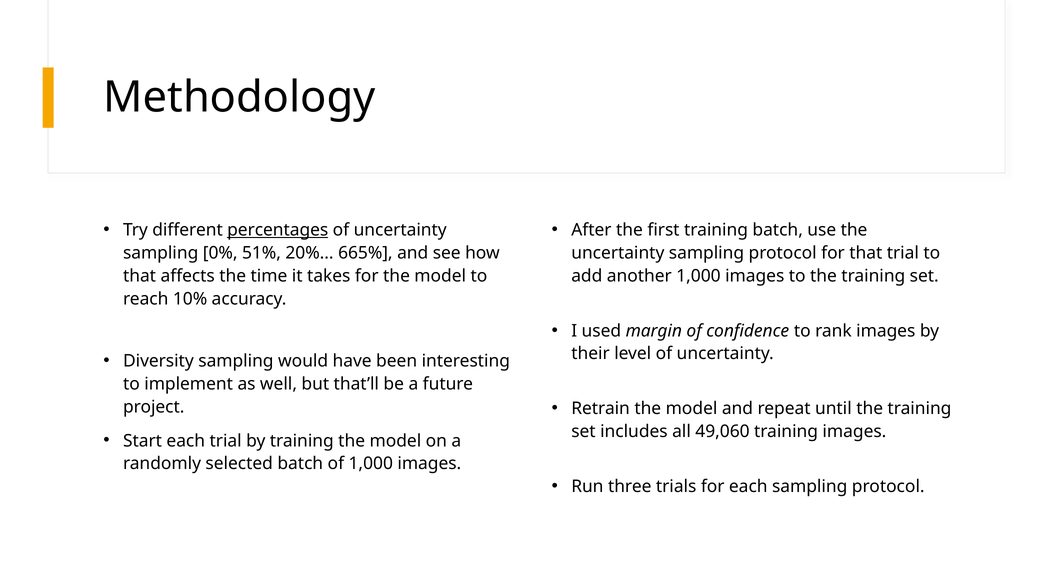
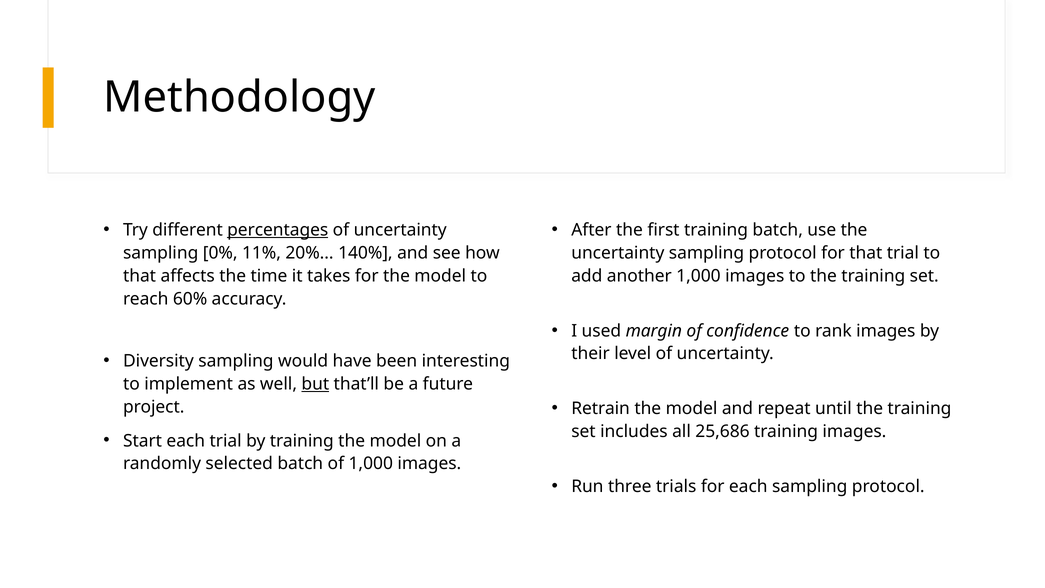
51%: 51% -> 11% (261, 253)
665%: 665% -> 140% (365, 253)
10%: 10% -> 60% (190, 299)
but underline: none -> present (315, 384)
49,060: 49,060 -> 25,686 (723, 431)
